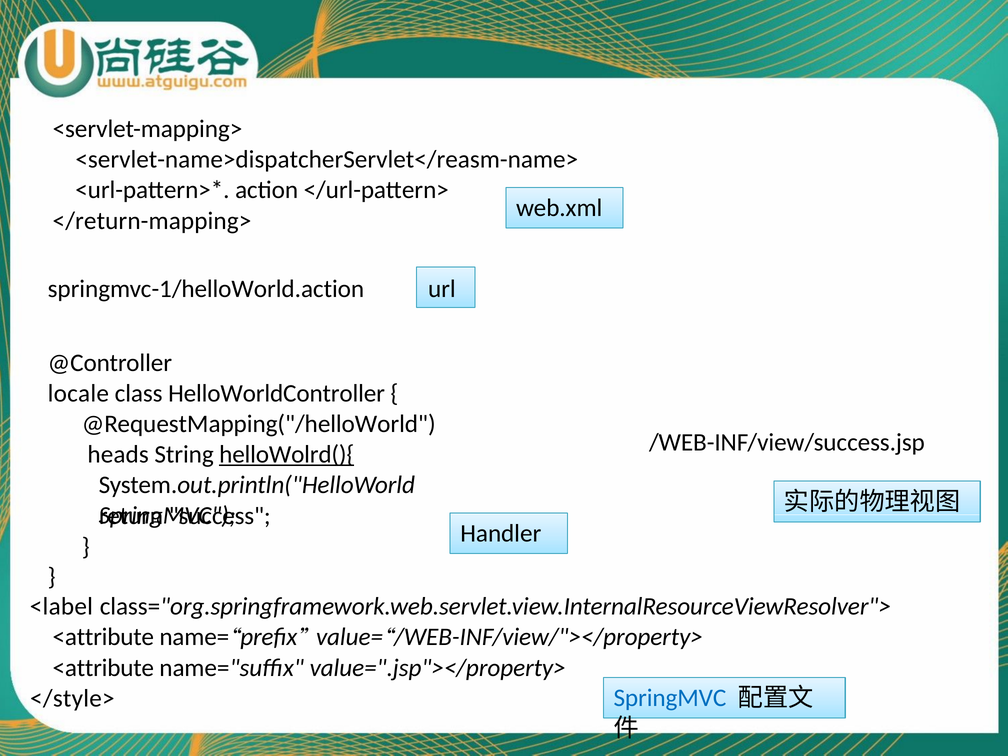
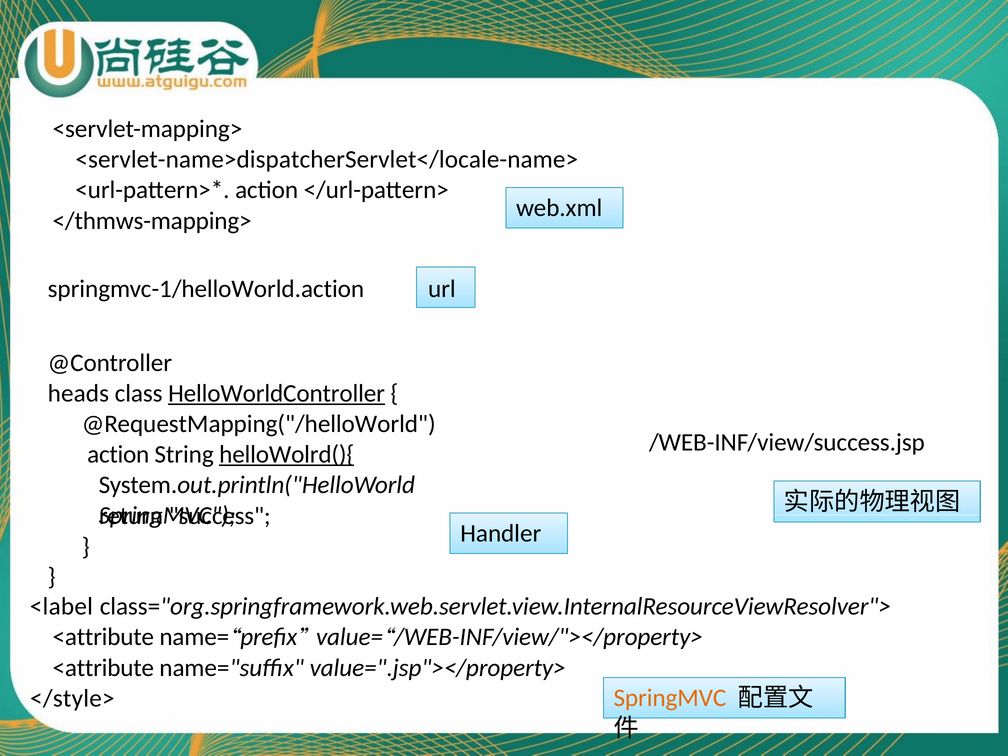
<servlet-name>dispatcherServlet</reasm-name>: <servlet-name>dispatcherServlet</reasm-name> -> <servlet-name>dispatcherServlet</locale-name> (327, 159)
</return-mapping>: </return-mapping> -> </thmws-mapping> (152, 221)
locale: locale -> heads (78, 393)
HelloWorldController underline: none -> present (277, 393)
heads: heads -> action (118, 454)
SpringMVC colour: blue -> orange (670, 698)
